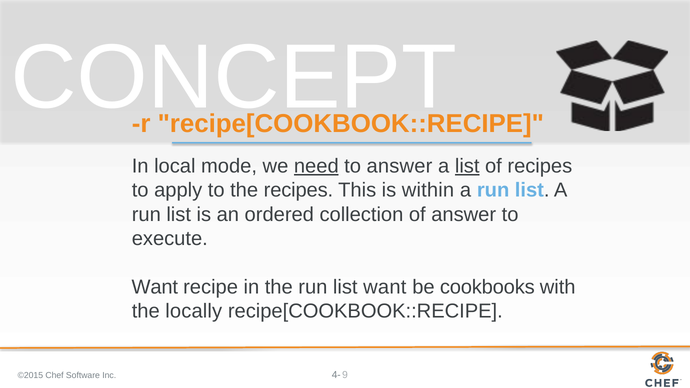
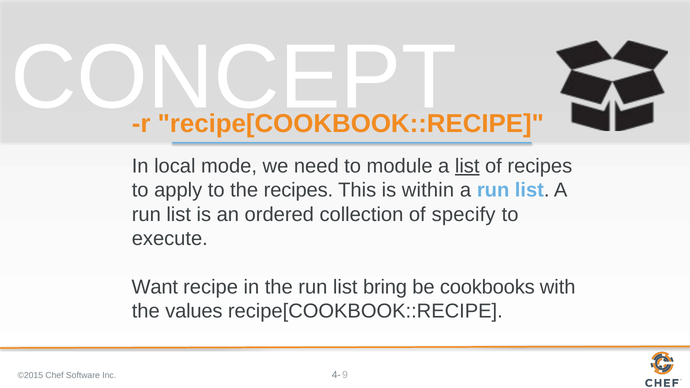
need underline: present -> none (316, 166)
to answer: answer -> module (400, 166)
of answer: answer -> specify (464, 215)
list want: want -> bring (385, 287)
locally: locally -> values (194, 311)
